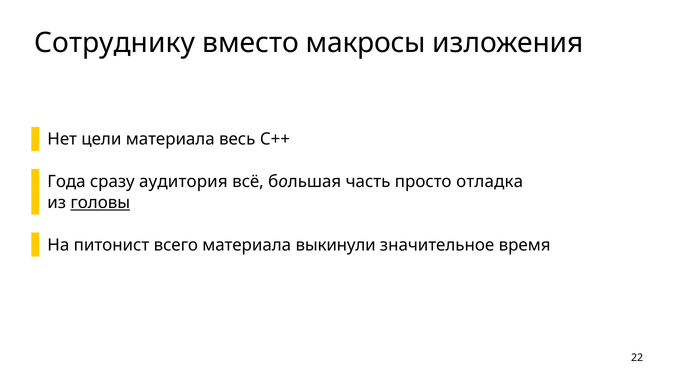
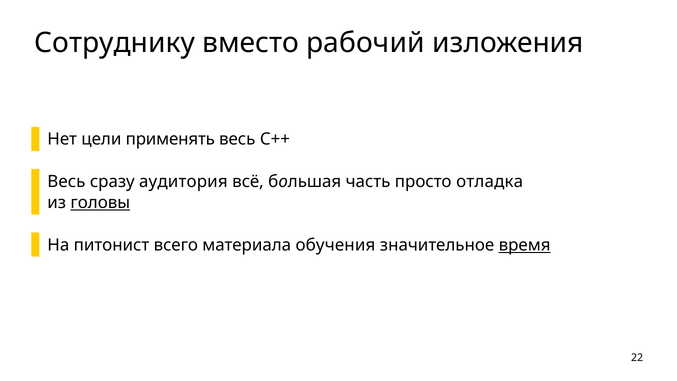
макросы: макросы -> рабочий (365, 43)
цели материала: материала -> применять (170, 139)
Года: Года -> Весь (66, 182)
выкинули: выкинули -> обучения (335, 245)
время underline: none -> present (525, 245)
